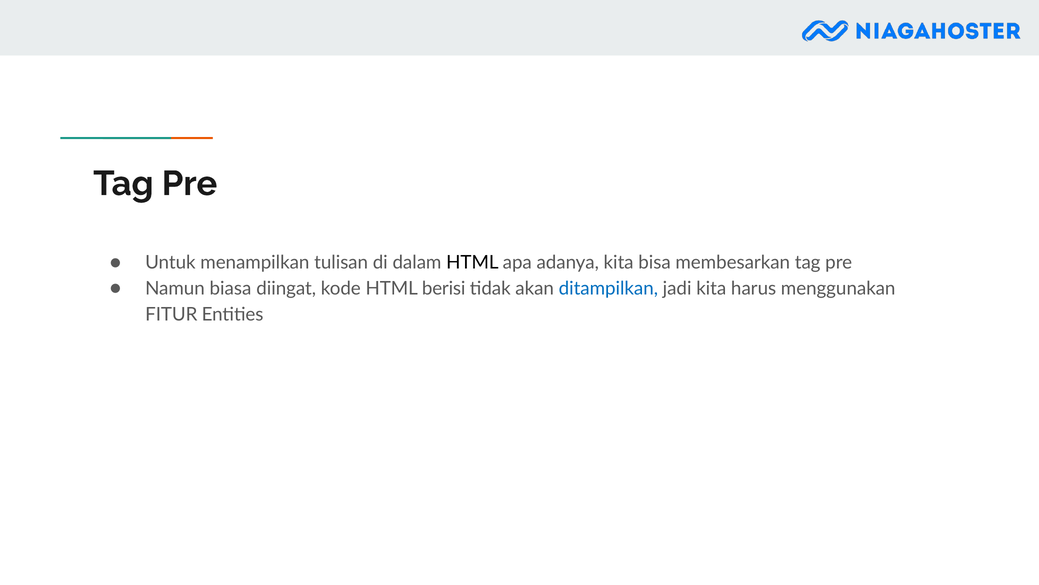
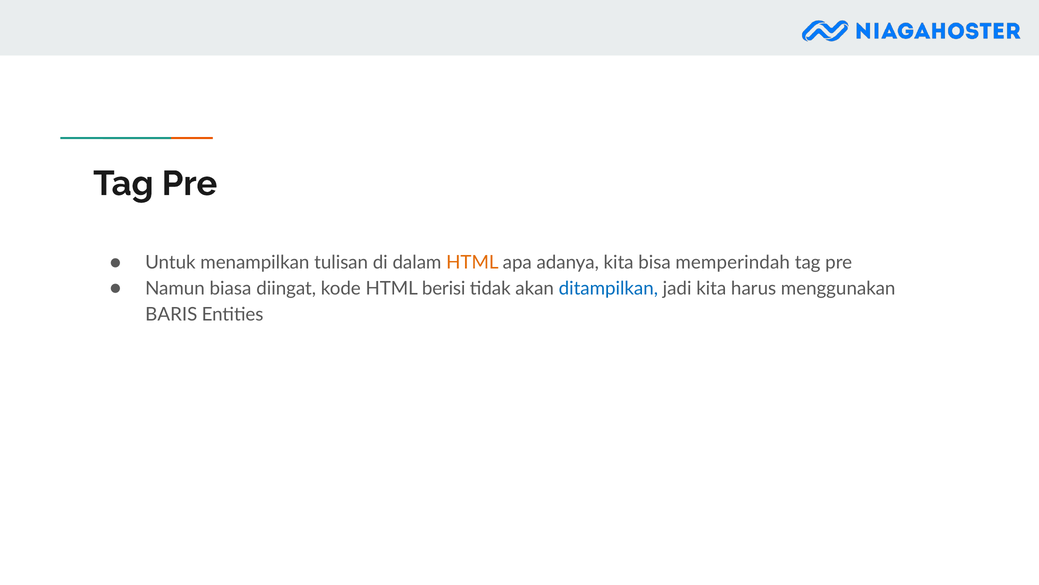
HTML colour: black -> orange (472, 262)
membesarkan: membesarkan -> memperindah (733, 262)
FITUR: FITUR -> BARIS (171, 314)
